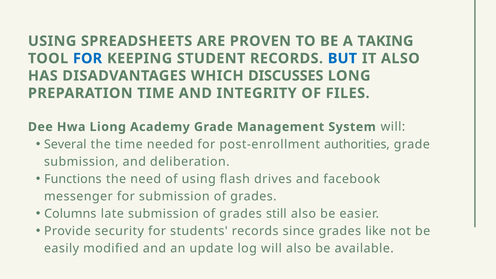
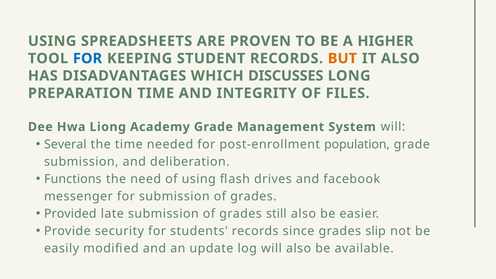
TAKING: TAKING -> HIGHER (385, 41)
BUT colour: blue -> orange (342, 58)
authorities: authorities -> population (357, 144)
Columns: Columns -> Provided (70, 214)
like: like -> slip (376, 231)
